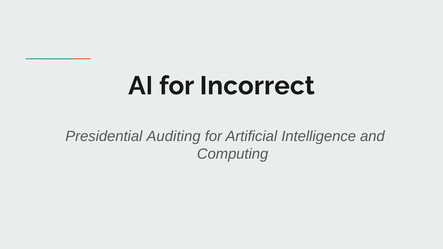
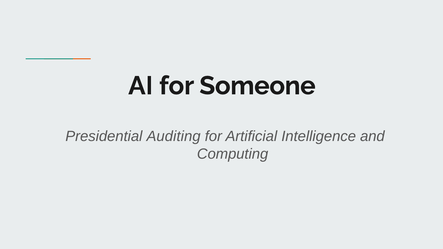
Incorrect: Incorrect -> Someone (257, 86)
